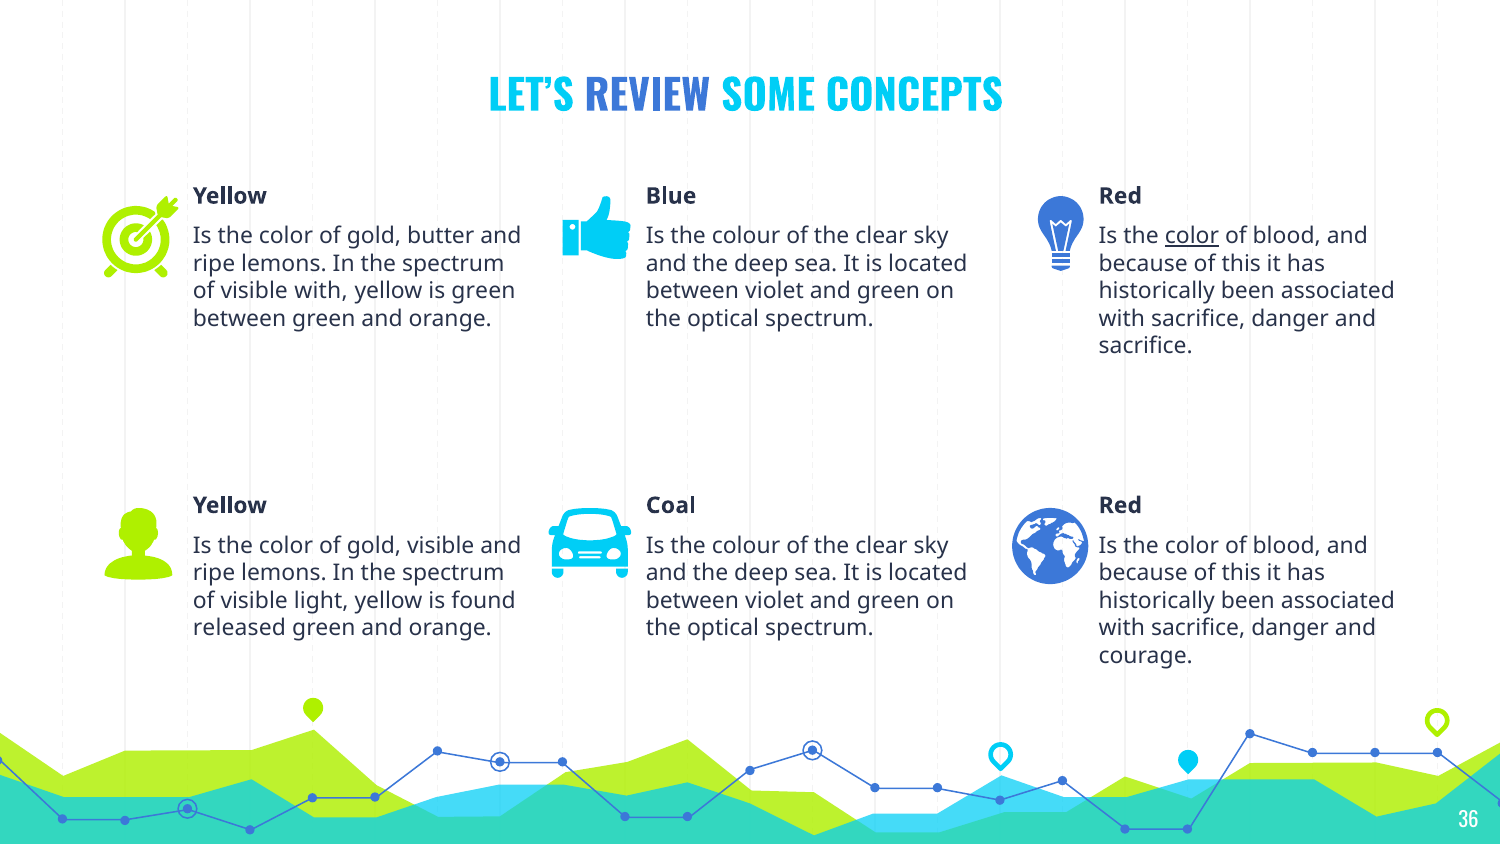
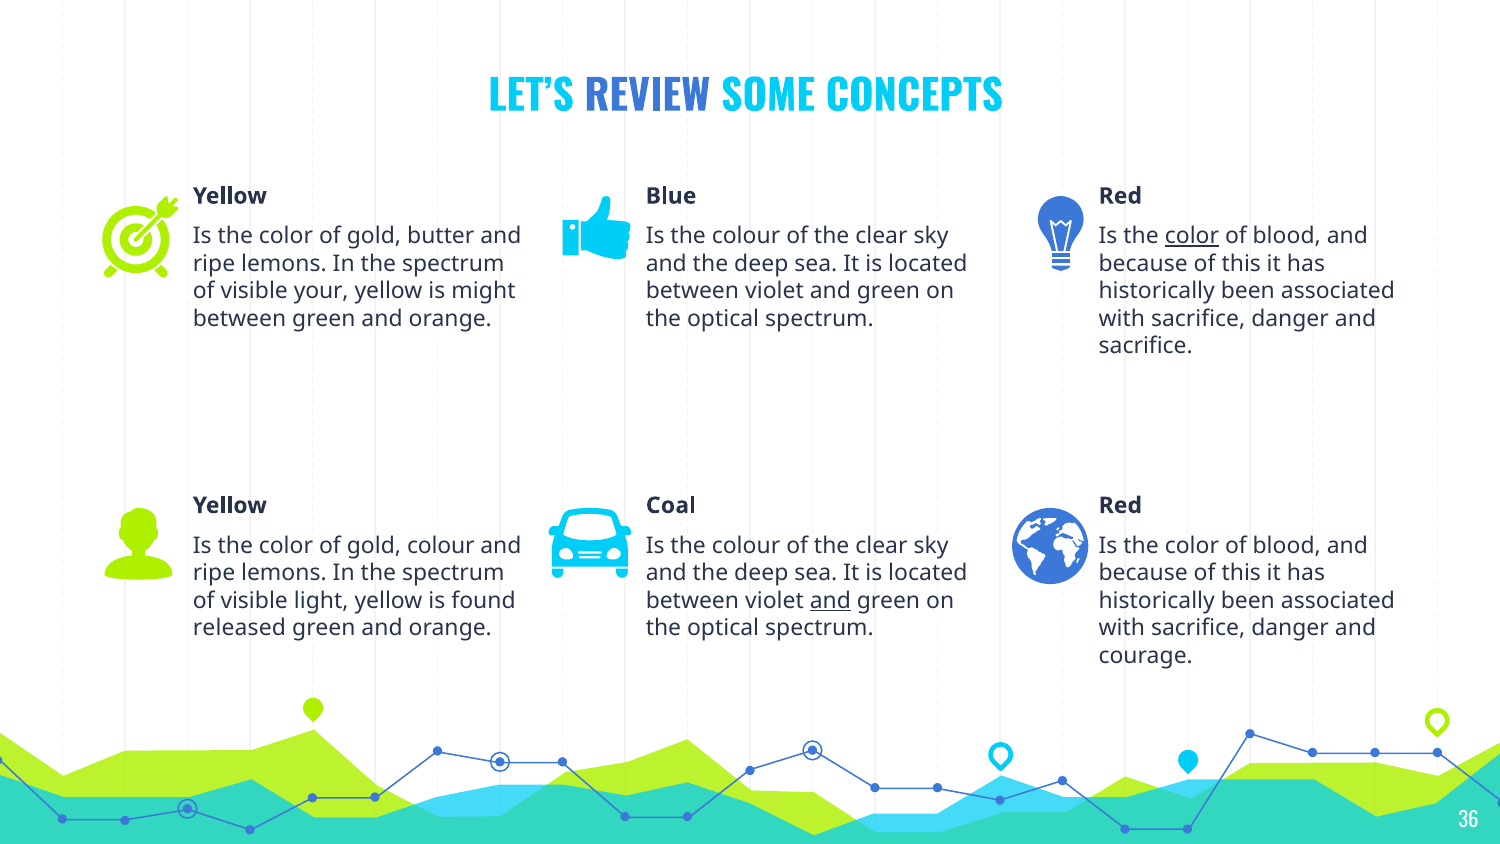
visible with: with -> your (321, 291)
is green: green -> might (483, 291)
gold visible: visible -> colour (441, 545)
and underline: none -> present (830, 600)
